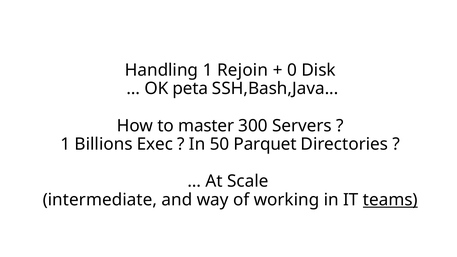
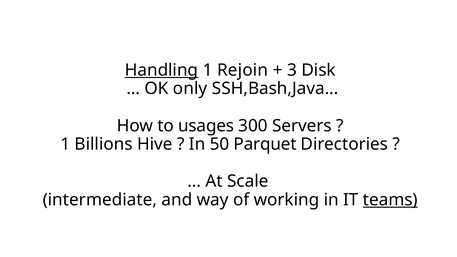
Handling underline: none -> present (162, 70)
0: 0 -> 3 (292, 70)
peta: peta -> only (190, 89)
master: master -> usages (206, 126)
Exec: Exec -> Hive (155, 144)
